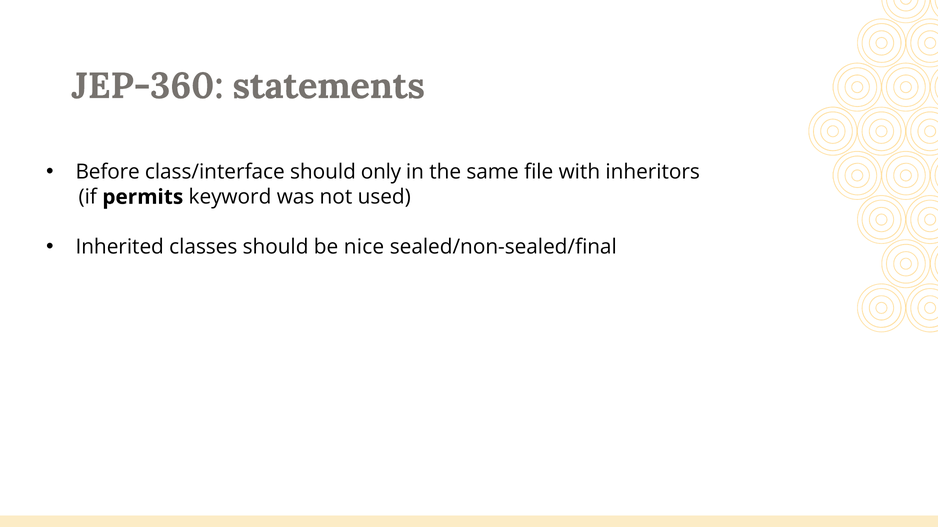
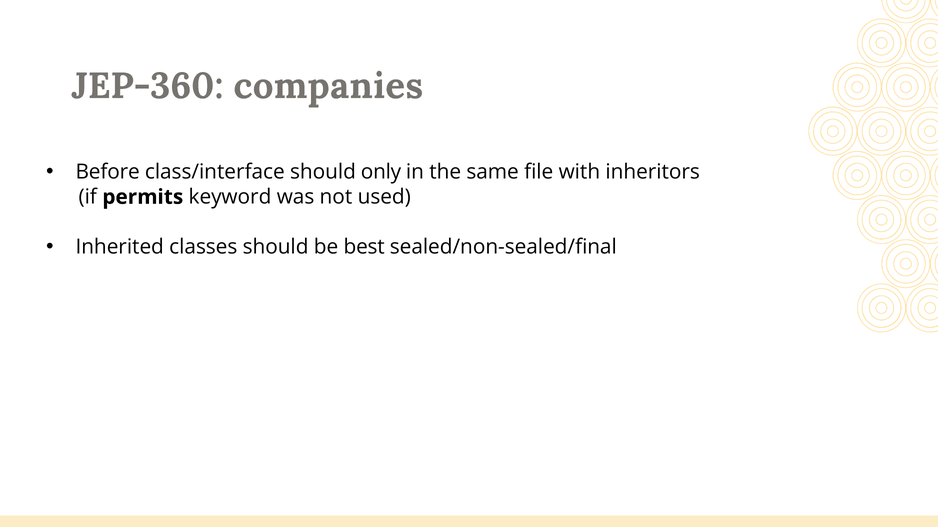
statements: statements -> companies (328, 86)
nice: nice -> best (364, 247)
